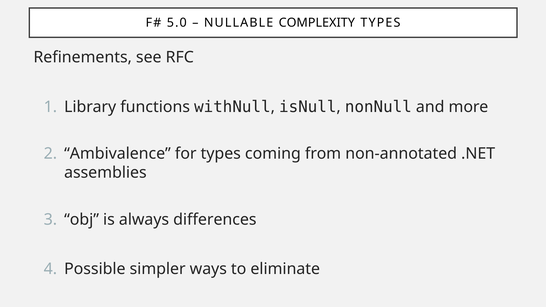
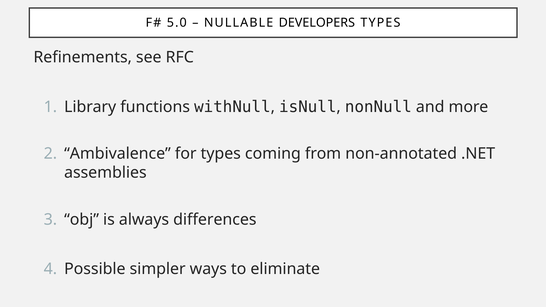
COMPLEXITY: COMPLEXITY -> DEVELOPERS (317, 23)
